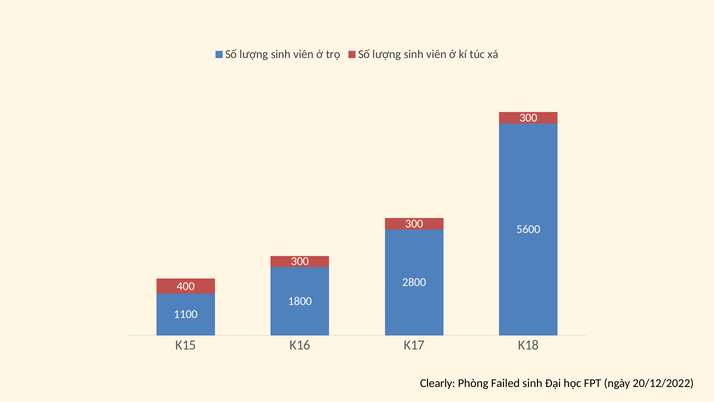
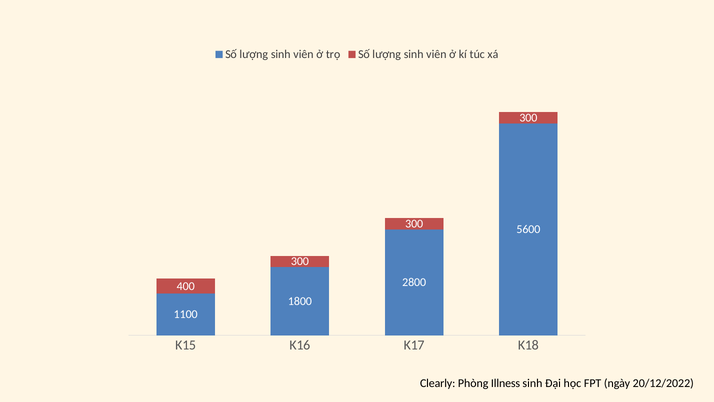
Failed: Failed -> Illness (506, 383)
